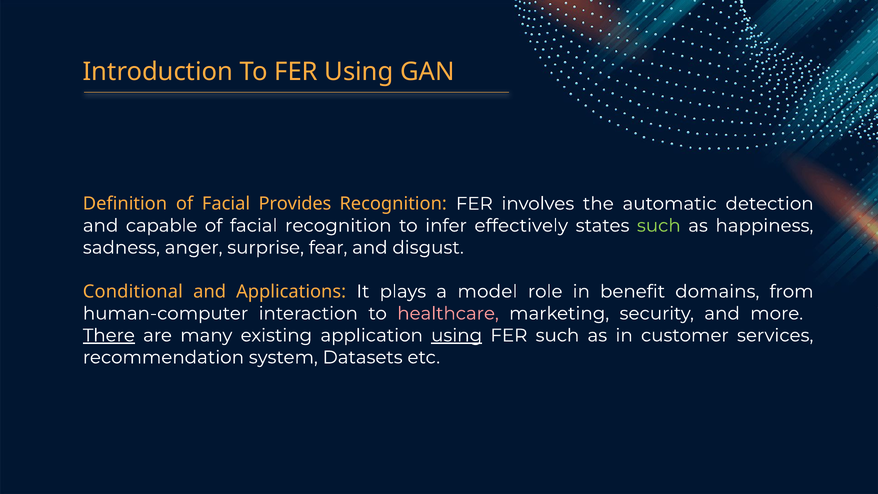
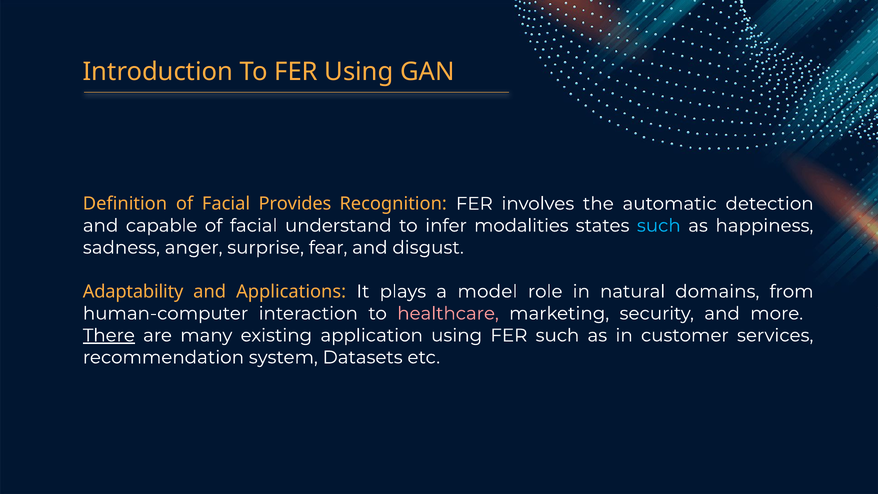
facial recognition: recognition -> understand (338, 226)
effectively: effectively -> modalities (521, 226)
such colour: light green -> light blue (659, 226)
Conditional: Conditional -> Adaptability (133, 291)
benefit: benefit -> natural (633, 291)
using underline: present -> none (457, 335)
